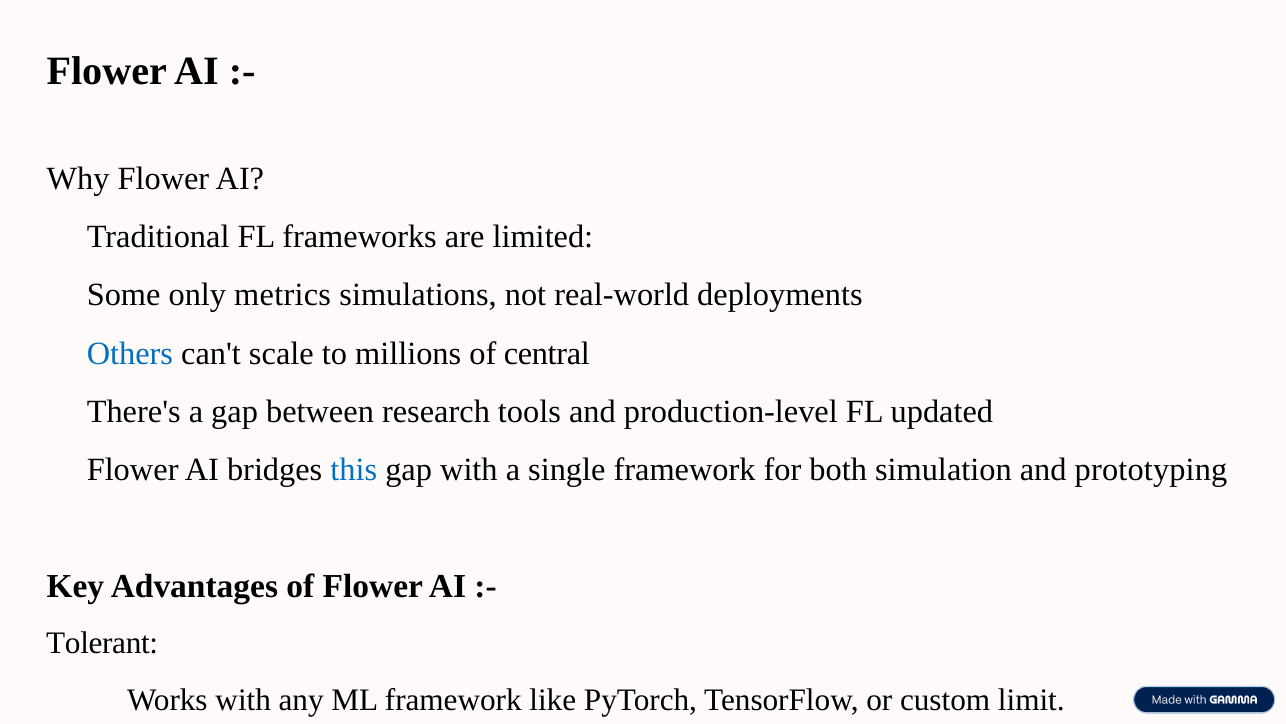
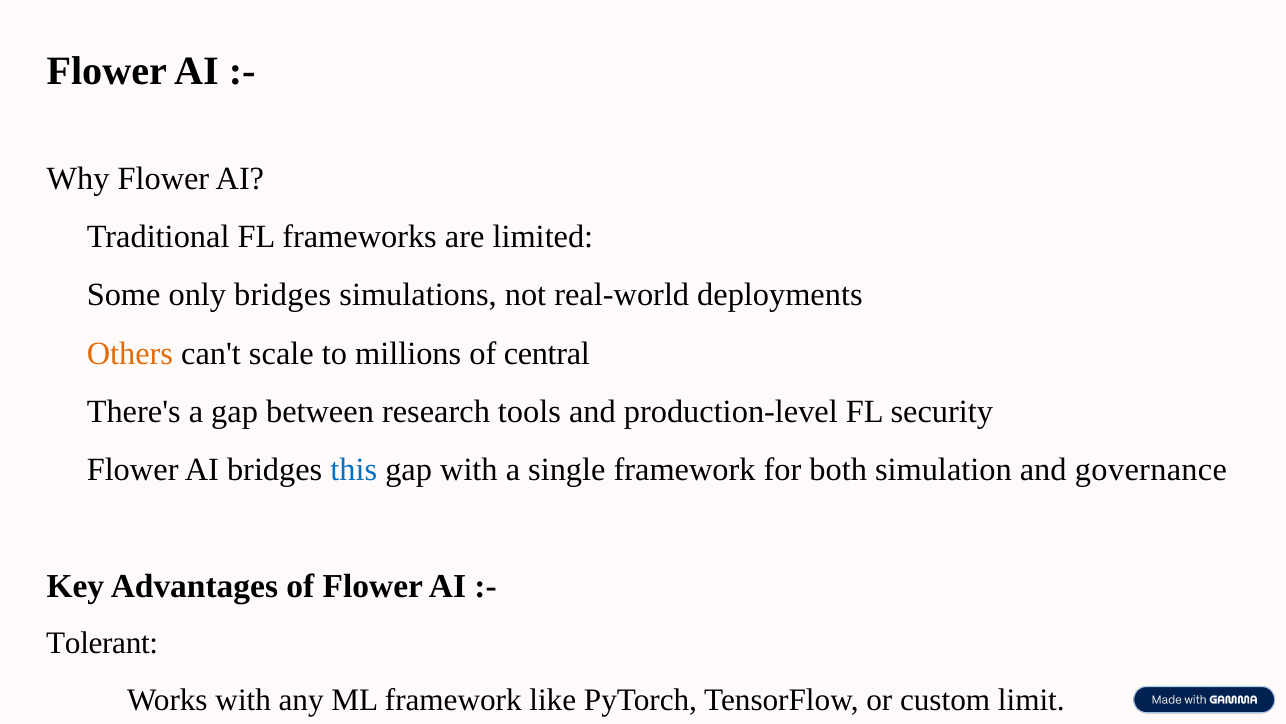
only metrics: metrics -> bridges (283, 295)
Others colour: blue -> orange (130, 353)
updated: updated -> security (942, 411)
prototyping: prototyping -> governance (1151, 470)
